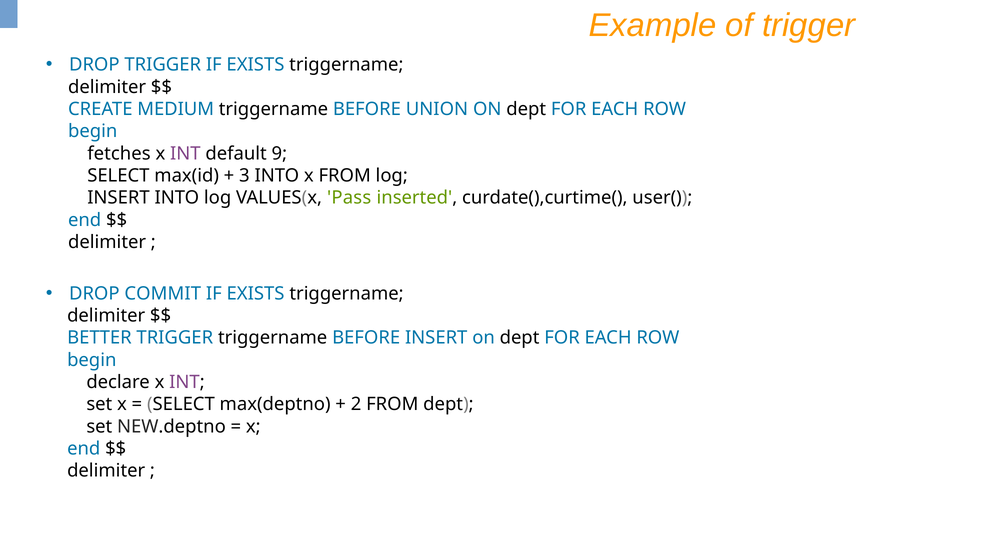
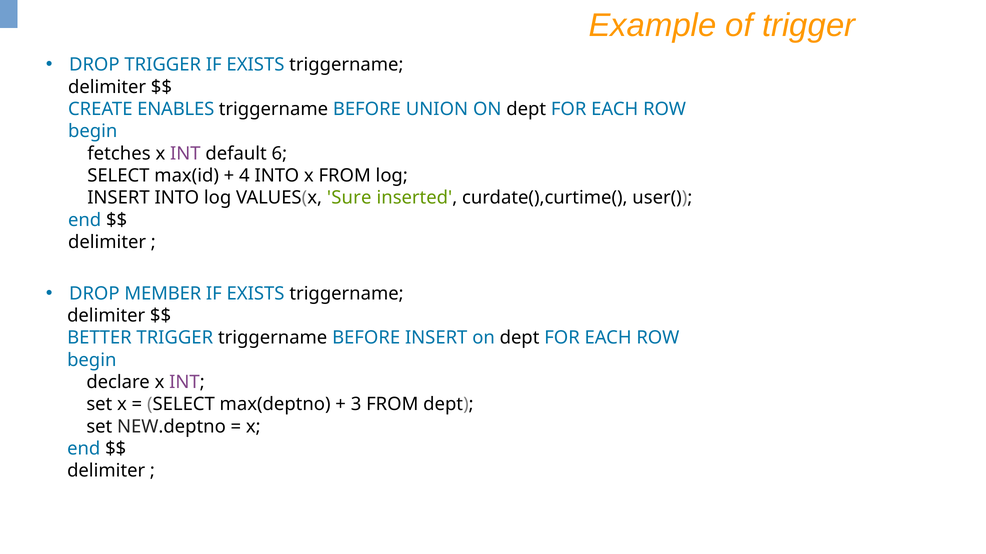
MEDIUM: MEDIUM -> ENABLES (176, 109)
9: 9 -> 6 (279, 154)
3: 3 -> 4 (244, 176)
Pass: Pass -> Sure (349, 198)
COMMIT: COMMIT -> MEMBER (163, 294)
2: 2 -> 3 (356, 405)
